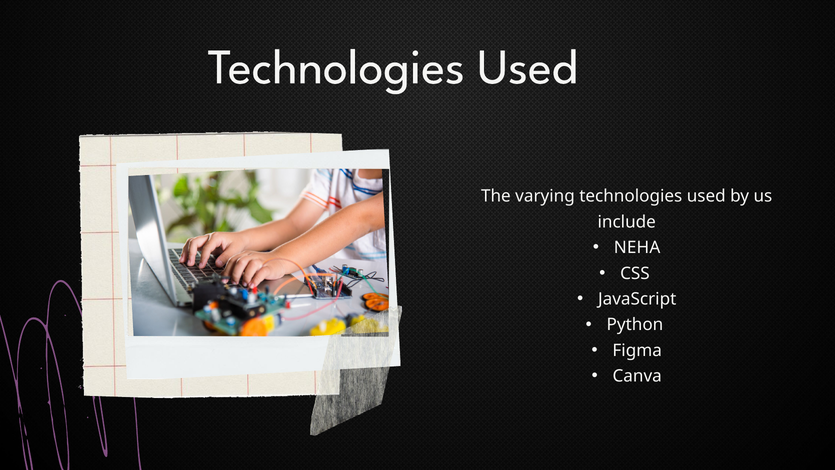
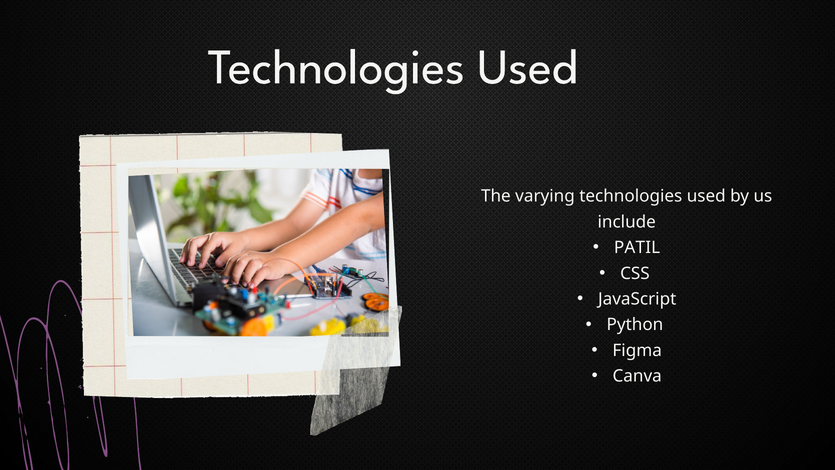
NEHA: NEHA -> PATIL (637, 247)
